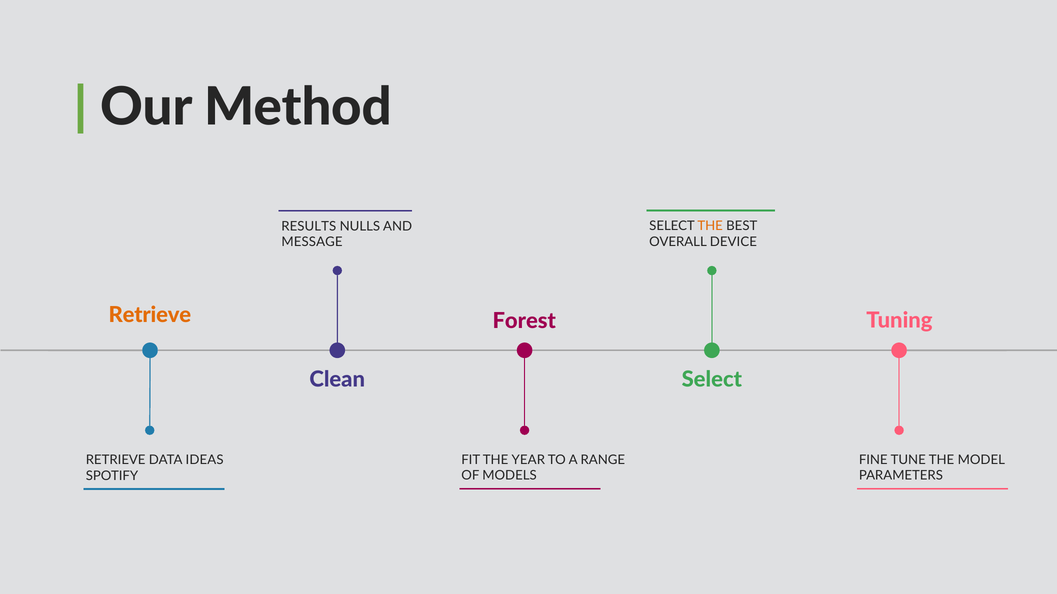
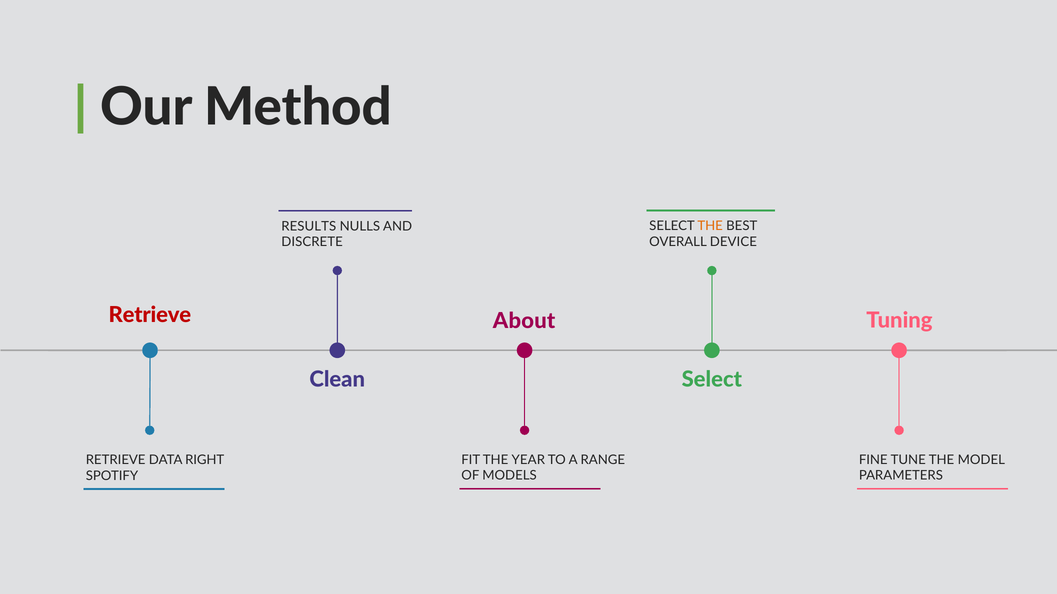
MESSAGE: MESSAGE -> DISCRETE (312, 242)
Retrieve colour: orange -> red (150, 315)
Forest: Forest -> About (524, 321)
IDEAS: IDEAS -> RIGHT (205, 460)
